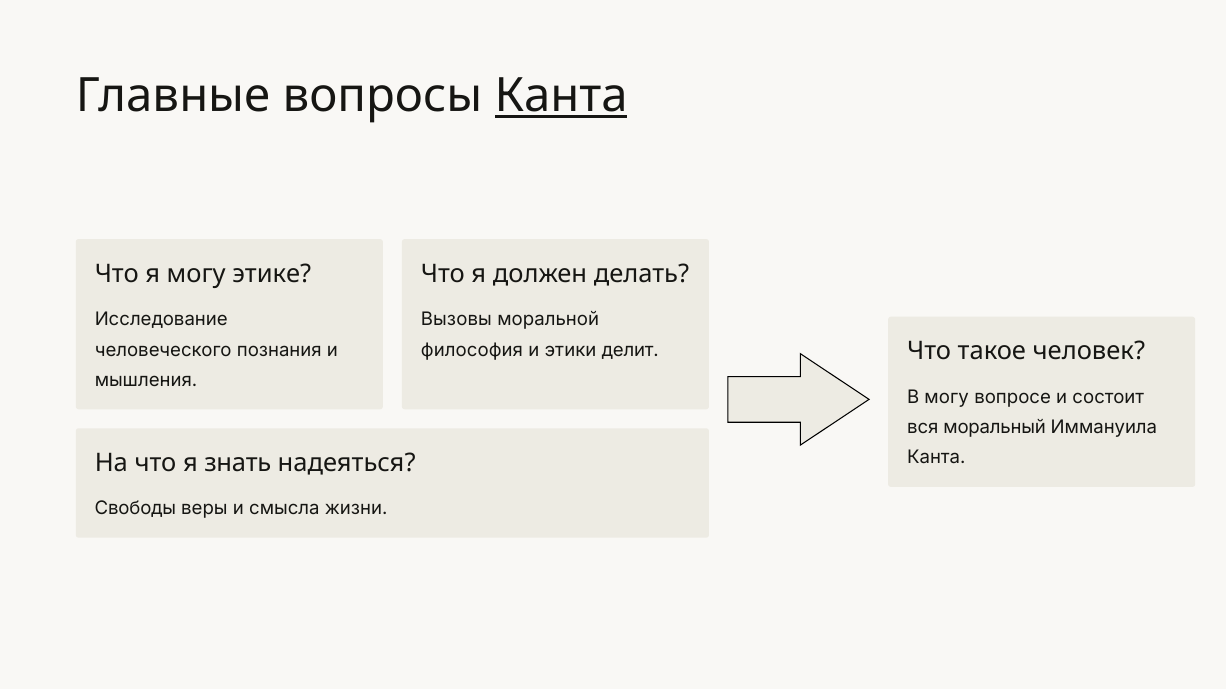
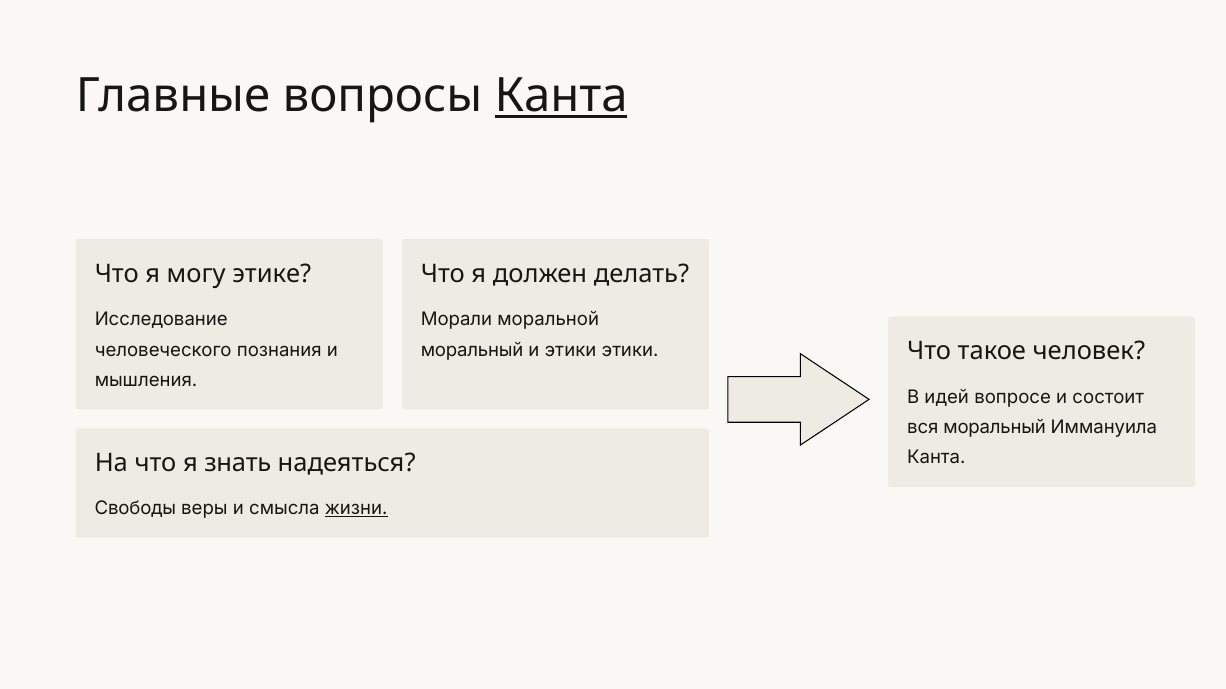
Вызовы: Вызовы -> Морали (456, 320)
философия: философия -> моральный (472, 350)
этики делит: делит -> этики (630, 350)
В могу: могу -> идей (947, 398)
жизни underline: none -> present (356, 509)
